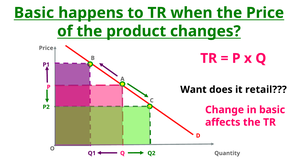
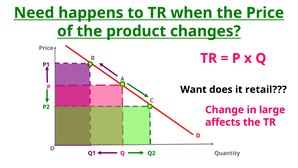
Basic: Basic -> Need (34, 13)
in basic: basic -> large (272, 110)
